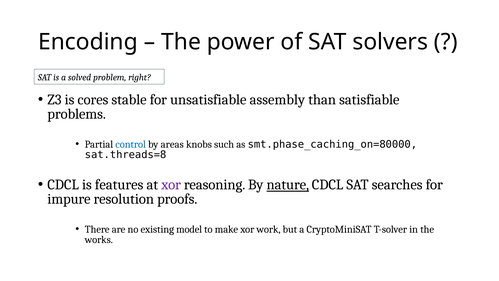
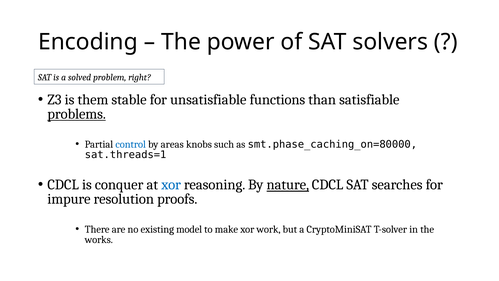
cores: cores -> them (93, 100)
assembly: assembly -> functions (277, 100)
problems underline: none -> present (77, 114)
sat.threads=8: sat.threads=8 -> sat.threads=1 (126, 154)
features: features -> conquer (119, 185)
xor colour: purple -> blue (171, 185)
